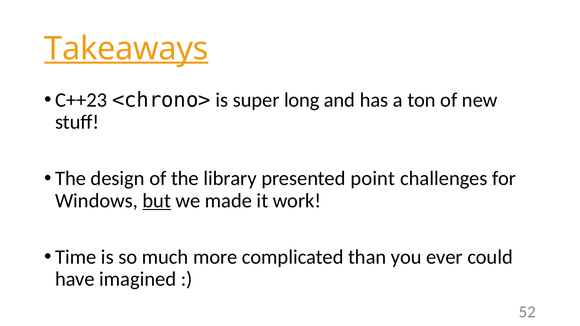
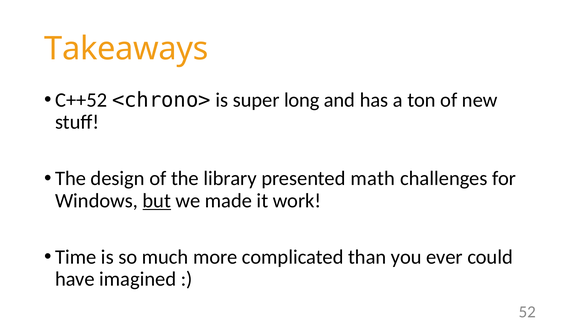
Takeaways underline: present -> none (126, 49)
C++23: C++23 -> C++52 (81, 100)
point: point -> math (373, 179)
